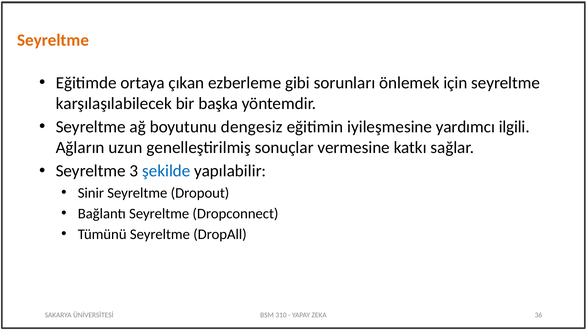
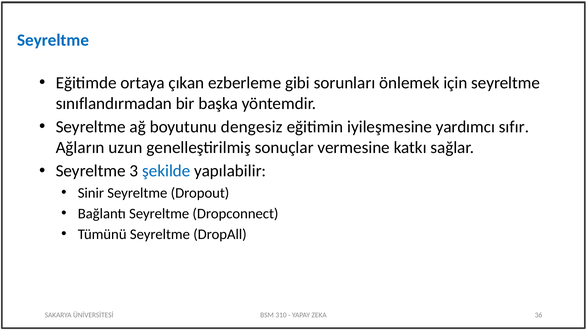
Seyreltme colour: orange -> blue (53, 40)
karşılaşılabilecek: karşılaşılabilecek -> sınıflandırmadan (114, 103)
ilgili: ilgili -> sıfır (514, 127)
